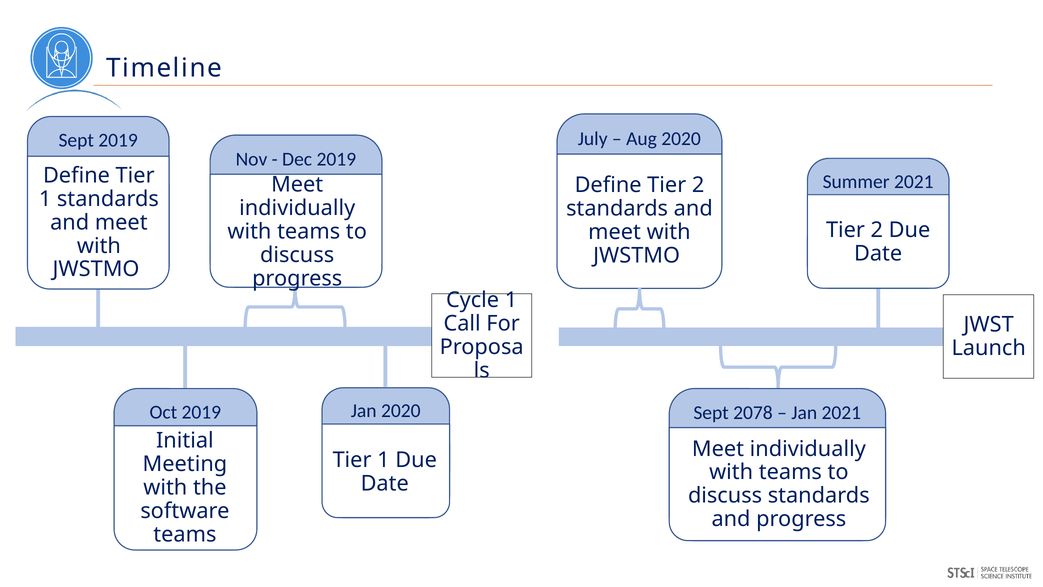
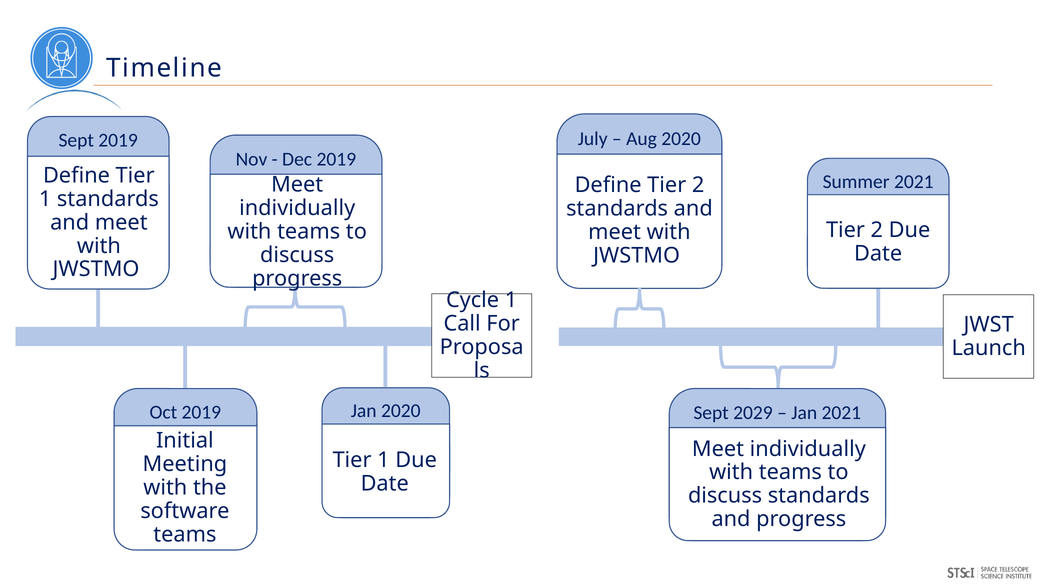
2078: 2078 -> 2029 (753, 413)
